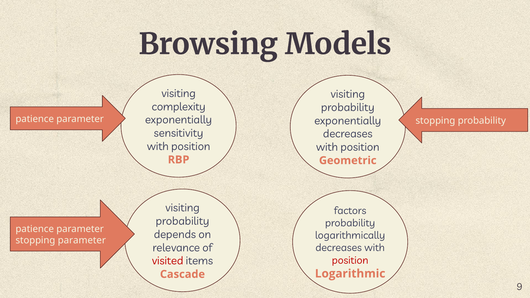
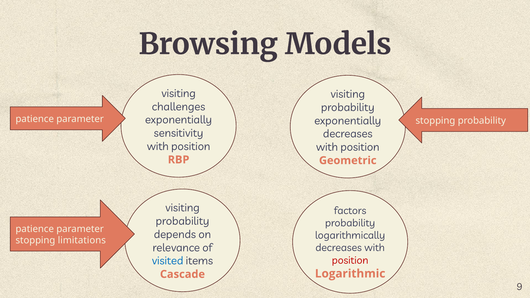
complexity: complexity -> challenges (179, 107)
stopping parameter: parameter -> limitations (82, 241)
visited colour: red -> blue (168, 261)
